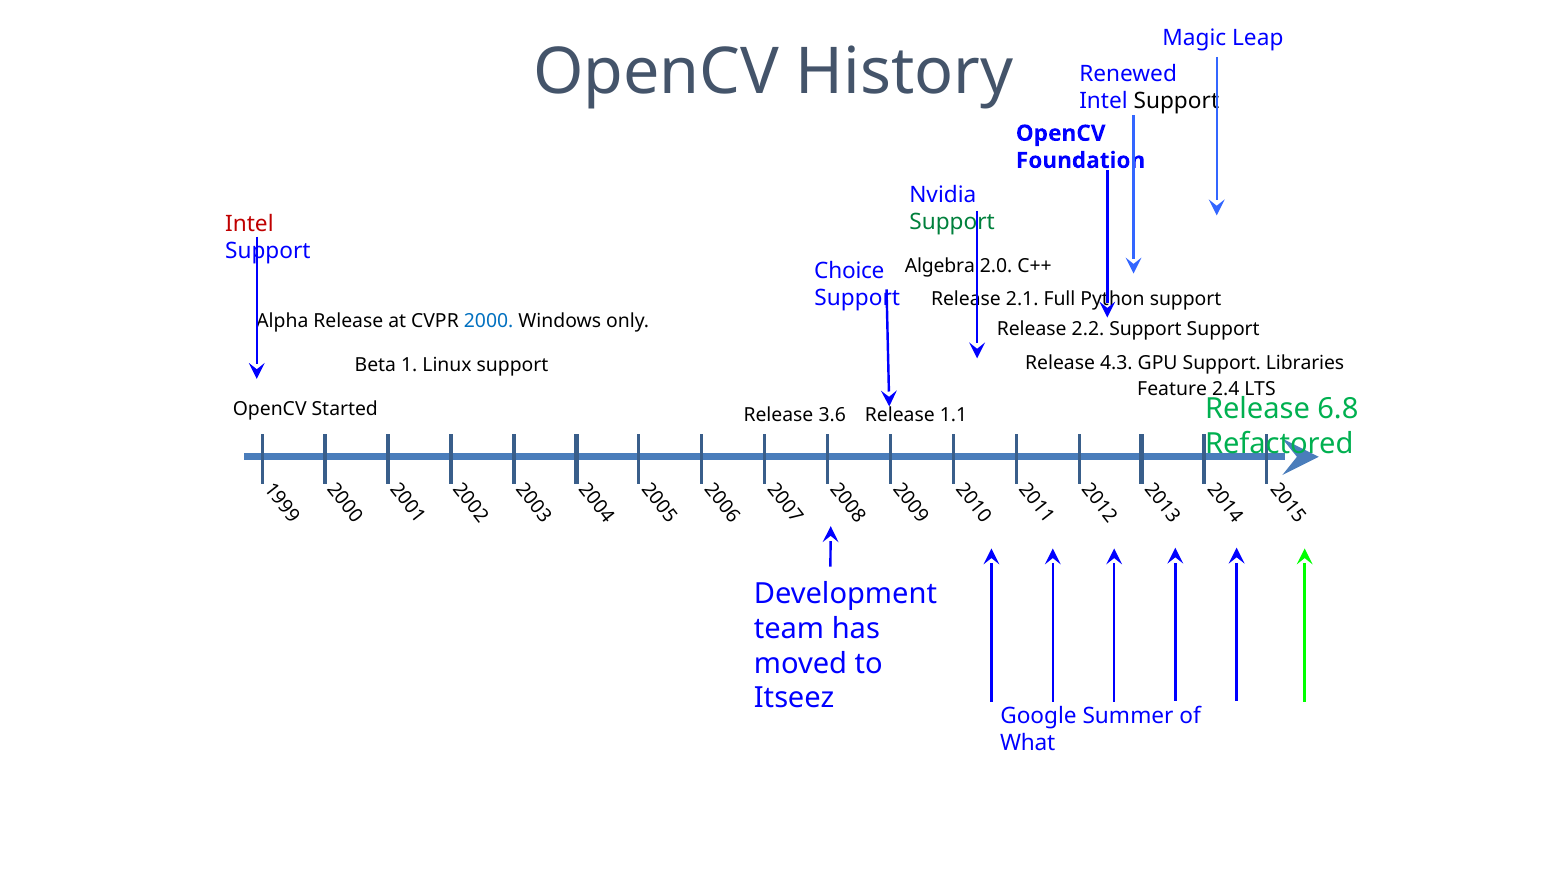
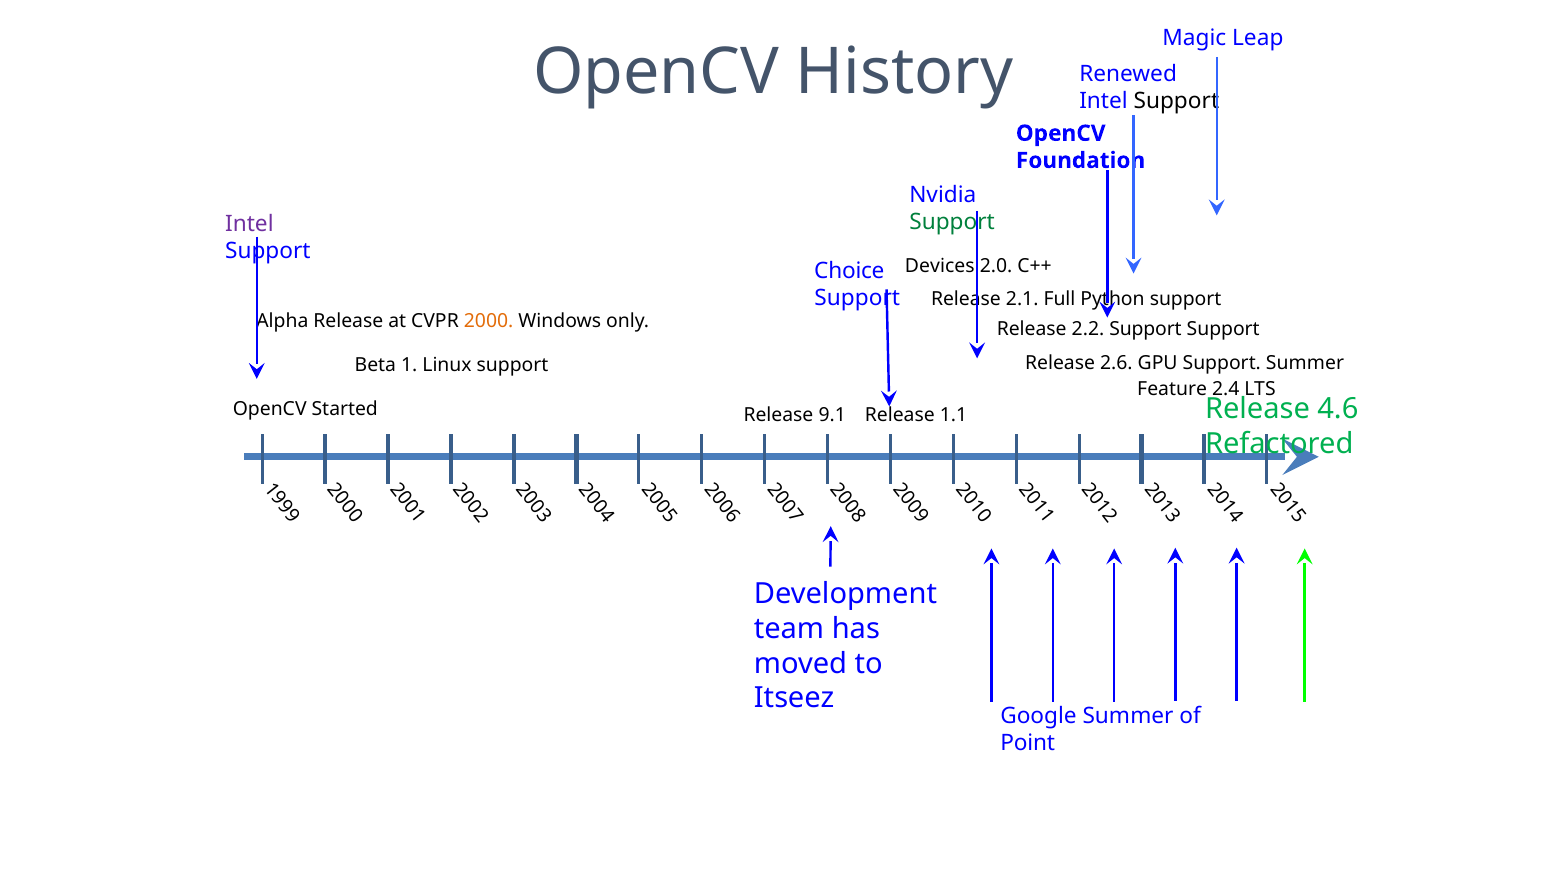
Intel colour: red -> purple (249, 224)
Algebra: Algebra -> Devices (940, 266)
2000 colour: blue -> orange (489, 322)
4.3: 4.3 -> 2.6 (1116, 363)
Support Libraries: Libraries -> Summer (1305, 363)
6.8: 6.8 -> 4.6 (1338, 409)
3.6: 3.6 -> 9.1 (832, 415)
What: What -> Point (1028, 744)
